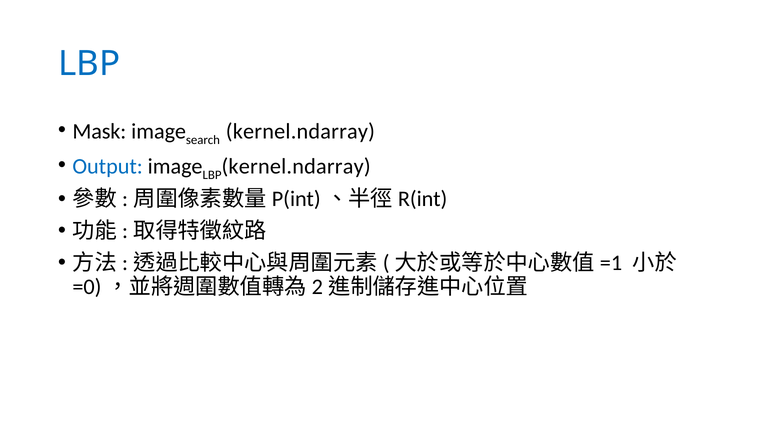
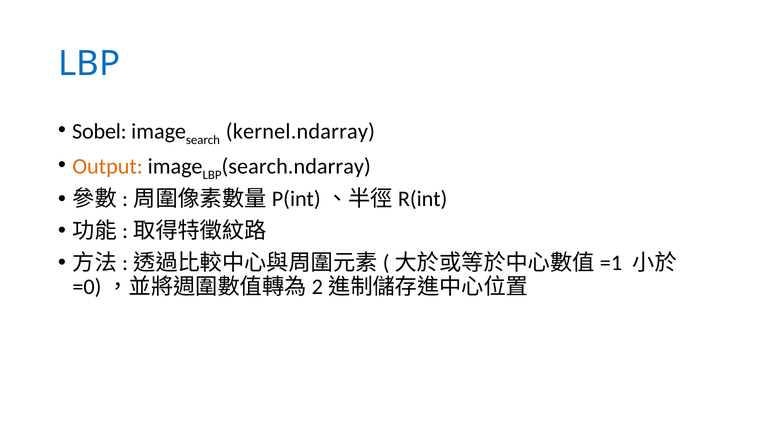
Mask: Mask -> Sobel (99, 131)
Output colour: blue -> orange (108, 167)
LBP kernel.ndarray: kernel.ndarray -> search.ndarray (296, 167)
